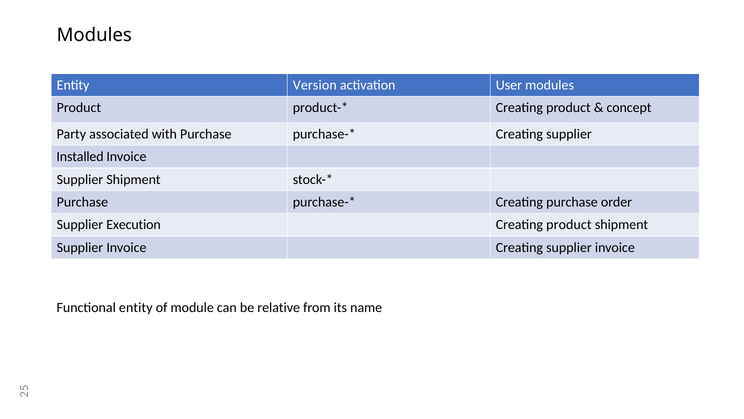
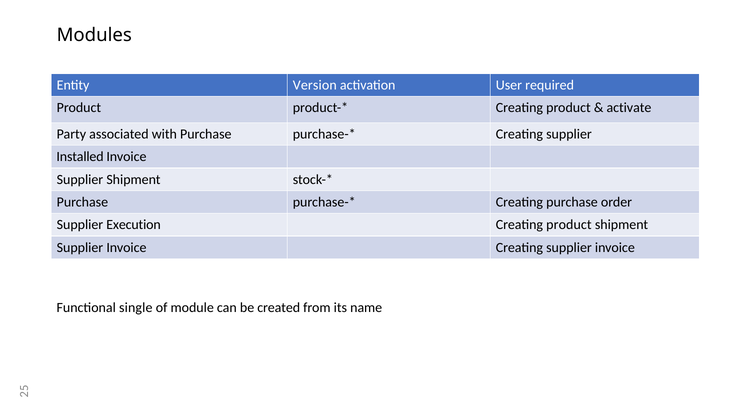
User modules: modules -> required (550, 85)
concept: concept -> activate (629, 108)
Functional entity: entity -> single (136, 307)
relative: relative -> created (279, 307)
